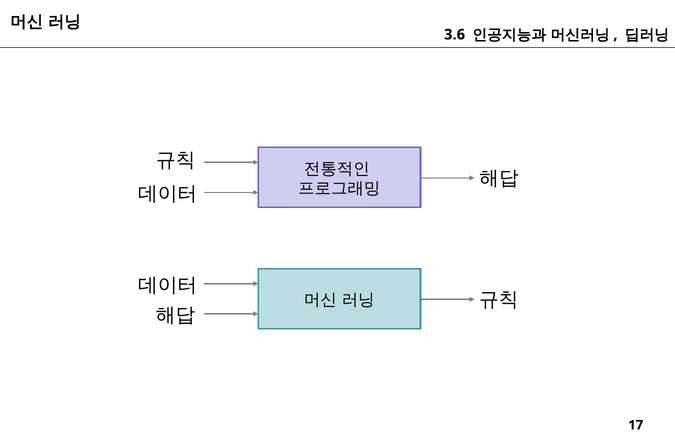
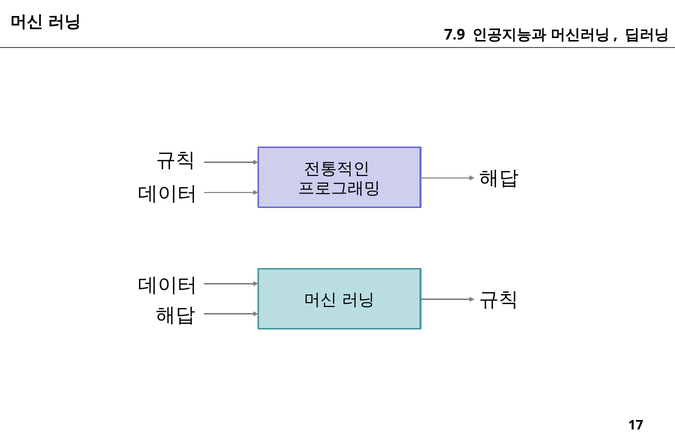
3.6: 3.6 -> 7.9 (455, 35)
